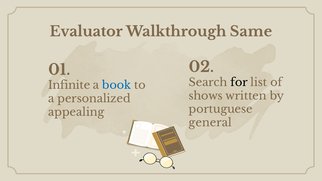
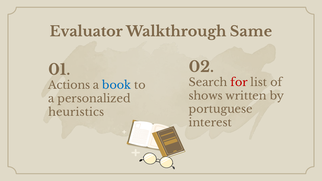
for colour: black -> red (239, 83)
Infinite: Infinite -> Actions (69, 85)
appealing: appealing -> heuristics (76, 112)
general: general -> interest (210, 123)
